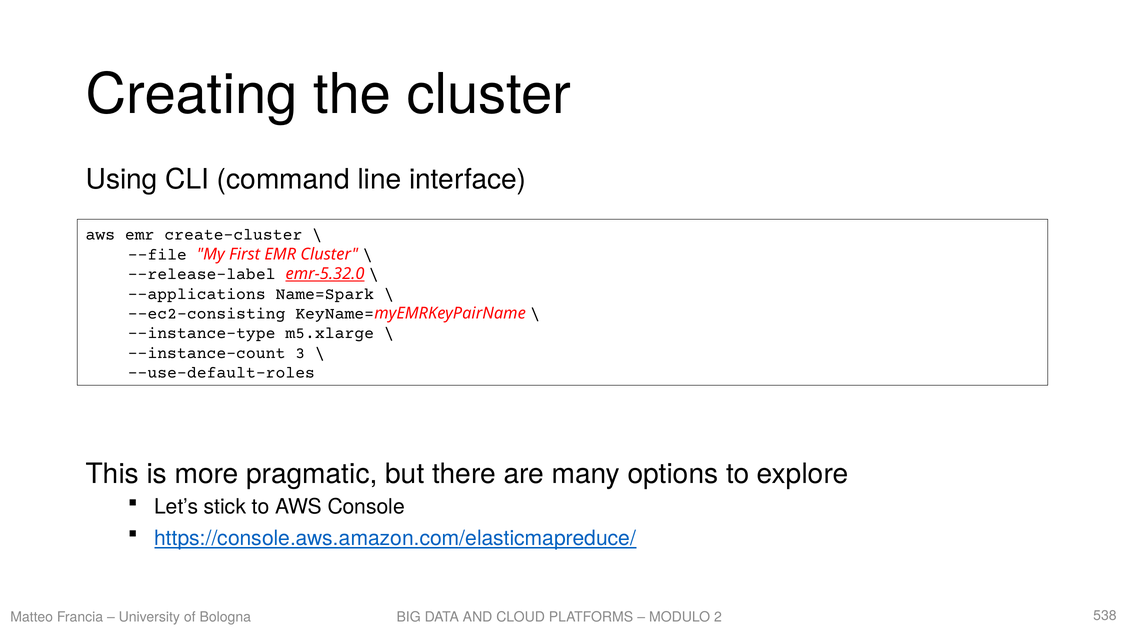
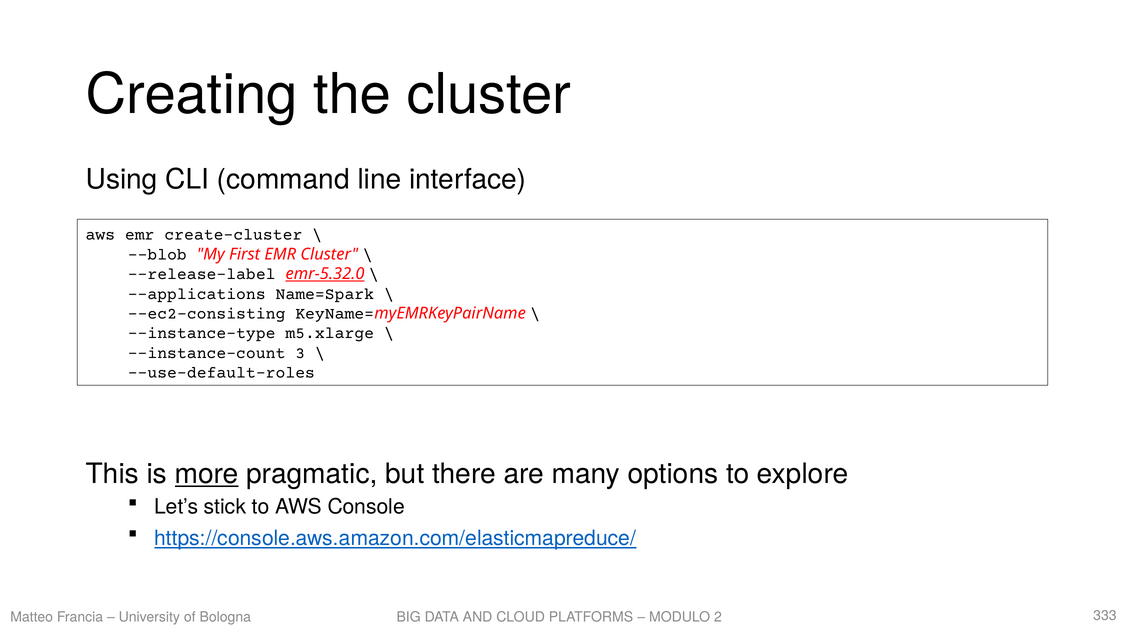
--file: --file -> --blob (157, 254)
more underline: none -> present (207, 474)
538: 538 -> 333 (1105, 615)
